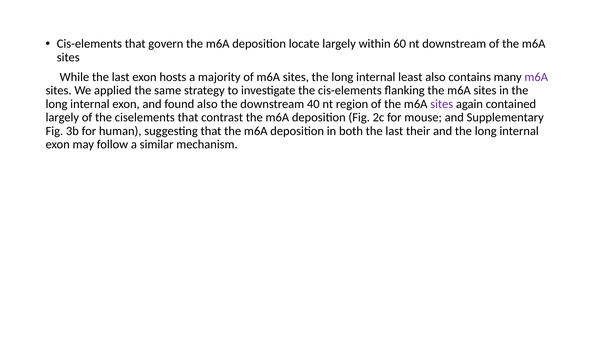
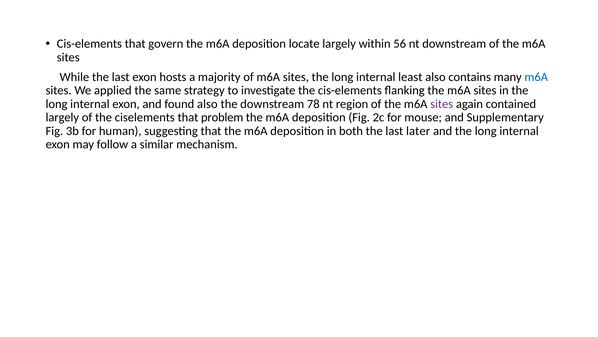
60: 60 -> 56 (400, 44)
m6A colour: purple -> blue (536, 77)
40: 40 -> 78 (313, 104)
contrast: contrast -> problem (222, 117)
their: their -> later (418, 131)
